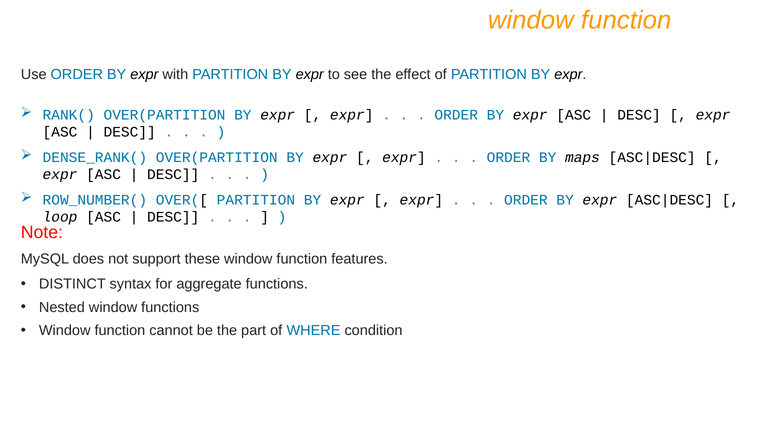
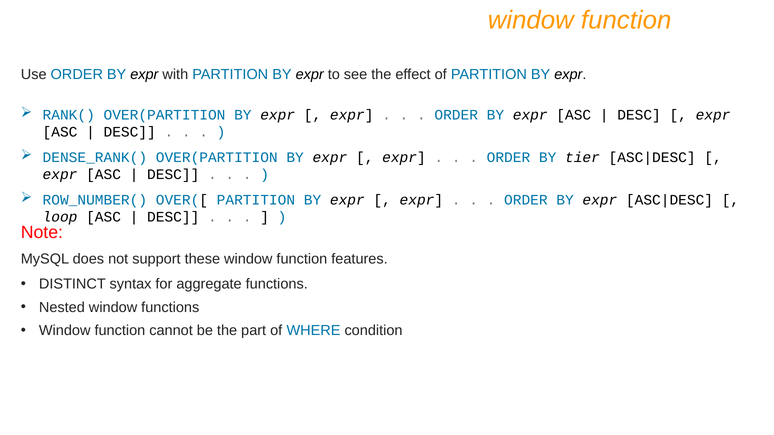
maps: maps -> tier (582, 157)
